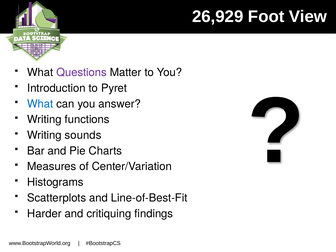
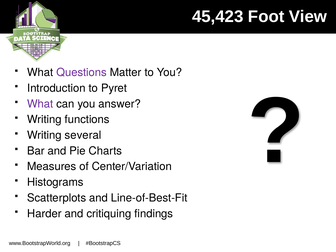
26,929: 26,929 -> 45,423 (218, 17)
What colour: blue -> purple (40, 104)
sounds: sounds -> several (83, 135)
